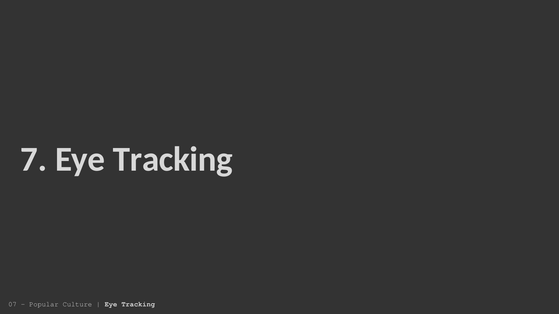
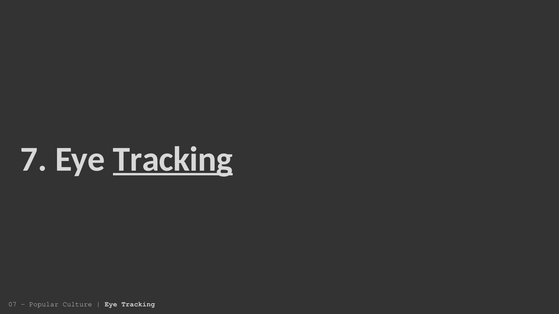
Tracking underline: none -> present (173, 159)
